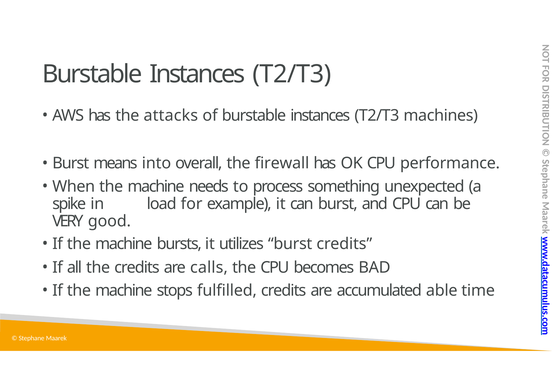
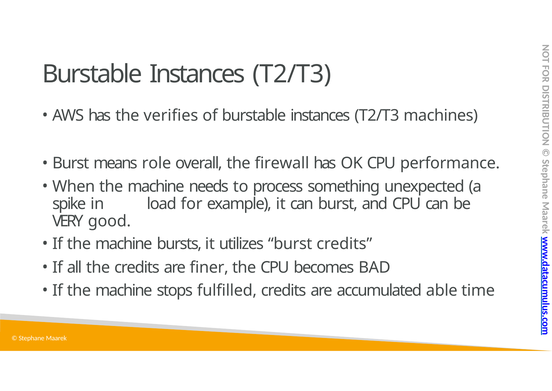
attacks: attacks -> verifies (171, 115)
into: into -> role (156, 163)
calls: calls -> finer (209, 267)
